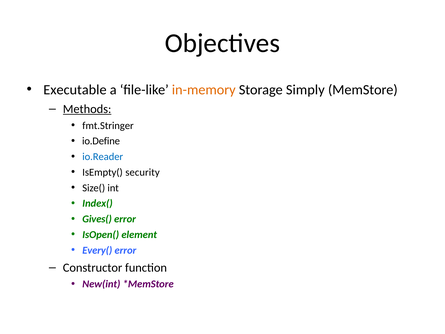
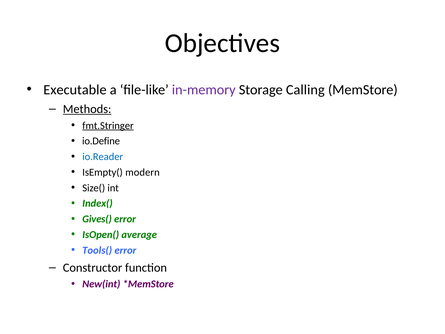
in-memory colour: orange -> purple (204, 90)
Simply: Simply -> Calling (305, 90)
fmt.Stringer underline: none -> present (108, 125)
security: security -> modern (143, 172)
element: element -> average (139, 234)
Every(: Every( -> Tools( (97, 250)
